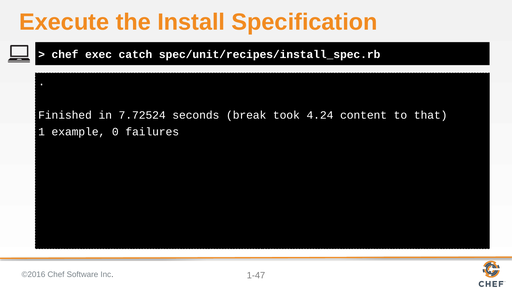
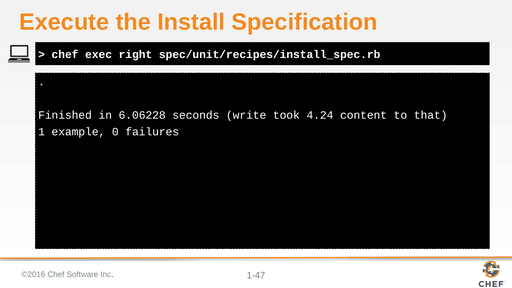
catch: catch -> right (135, 54)
7.72524: 7.72524 -> 6.06228 (142, 115)
break: break -> write (246, 115)
